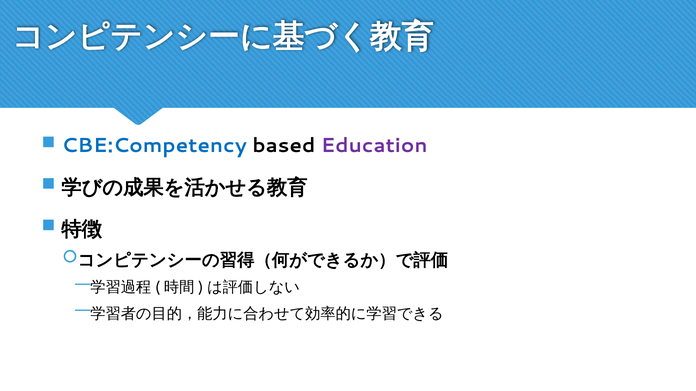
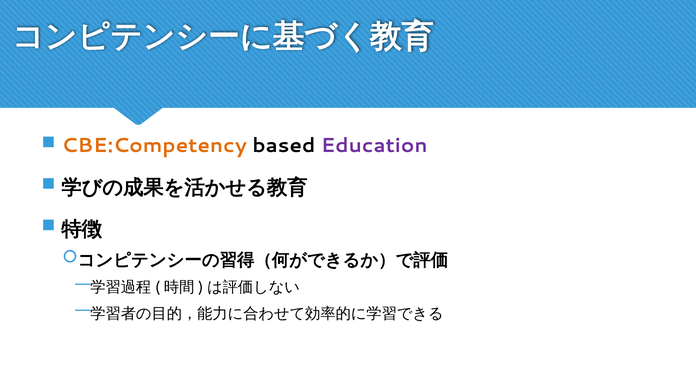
CBE:Competency colour: blue -> orange (154, 146)
